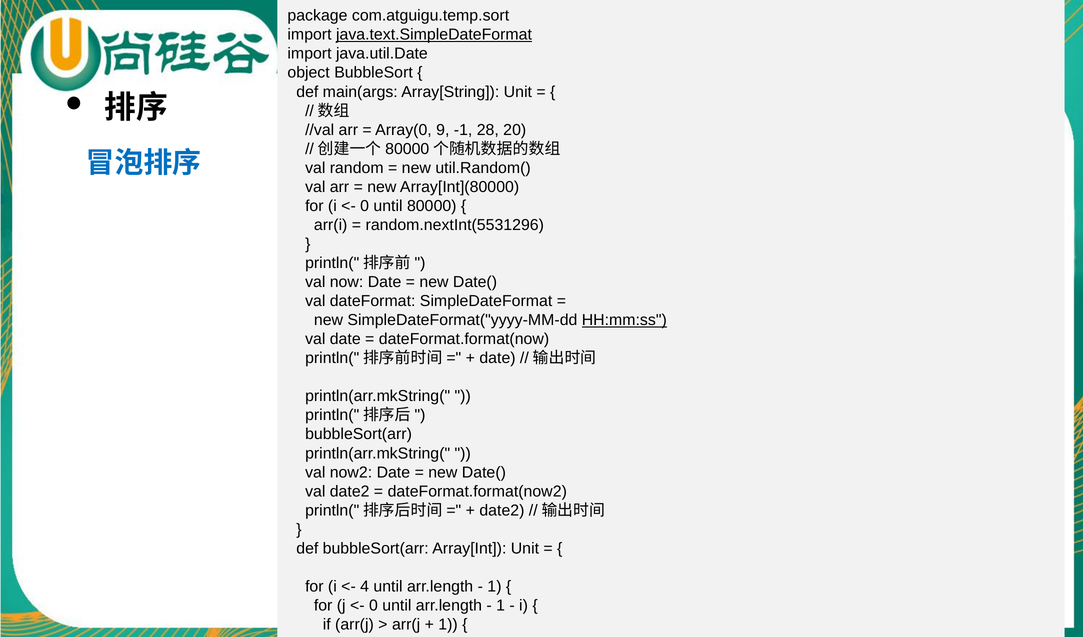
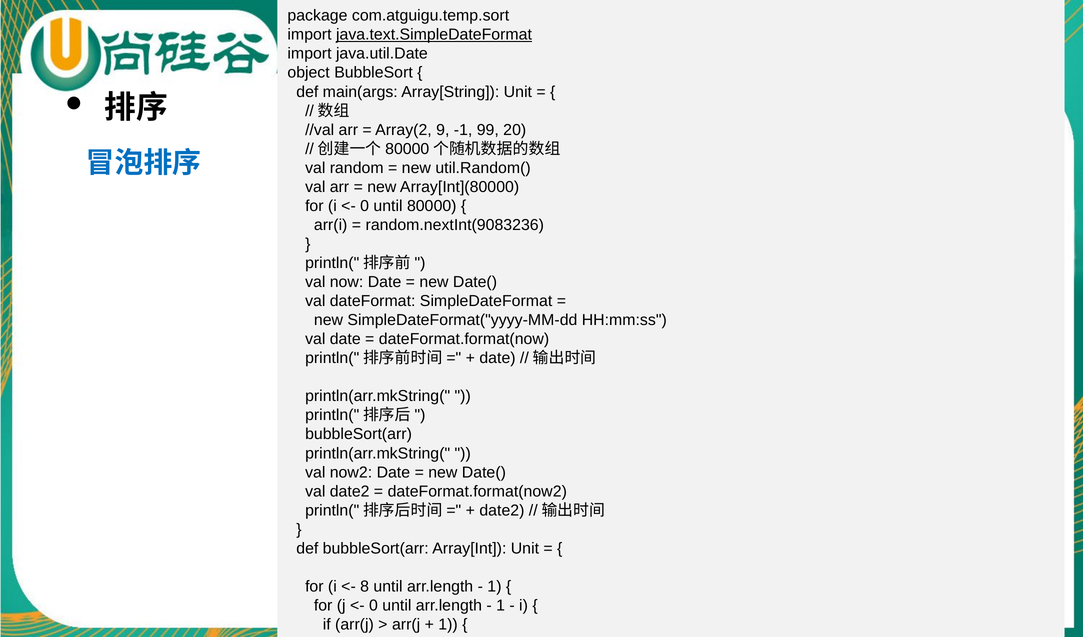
Array(0: Array(0 -> Array(2 (403, 130)
28: 28 -> 99 (488, 130)
random.nextInt(5531296: random.nextInt(5531296 -> random.nextInt(9083236 (455, 225)
HH:mm:ss underline: present -> none (624, 320)
4: 4 -> 8 (365, 587)
